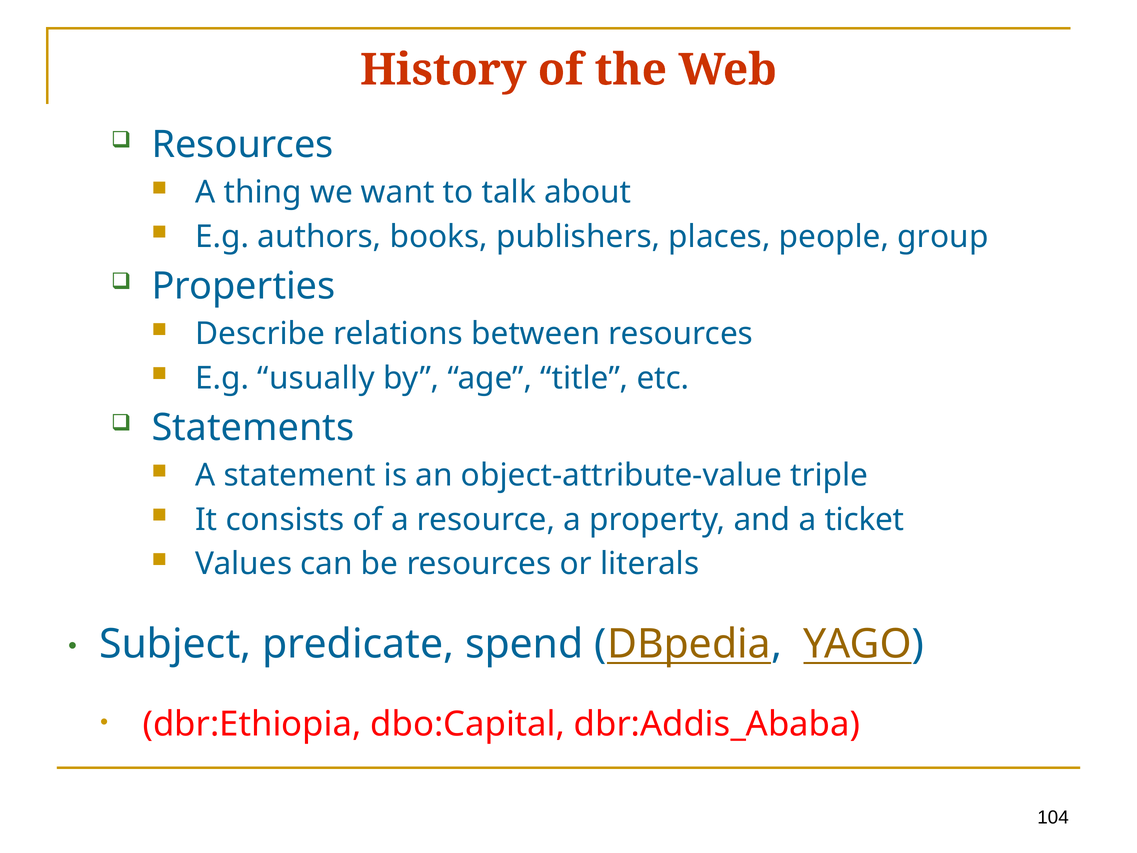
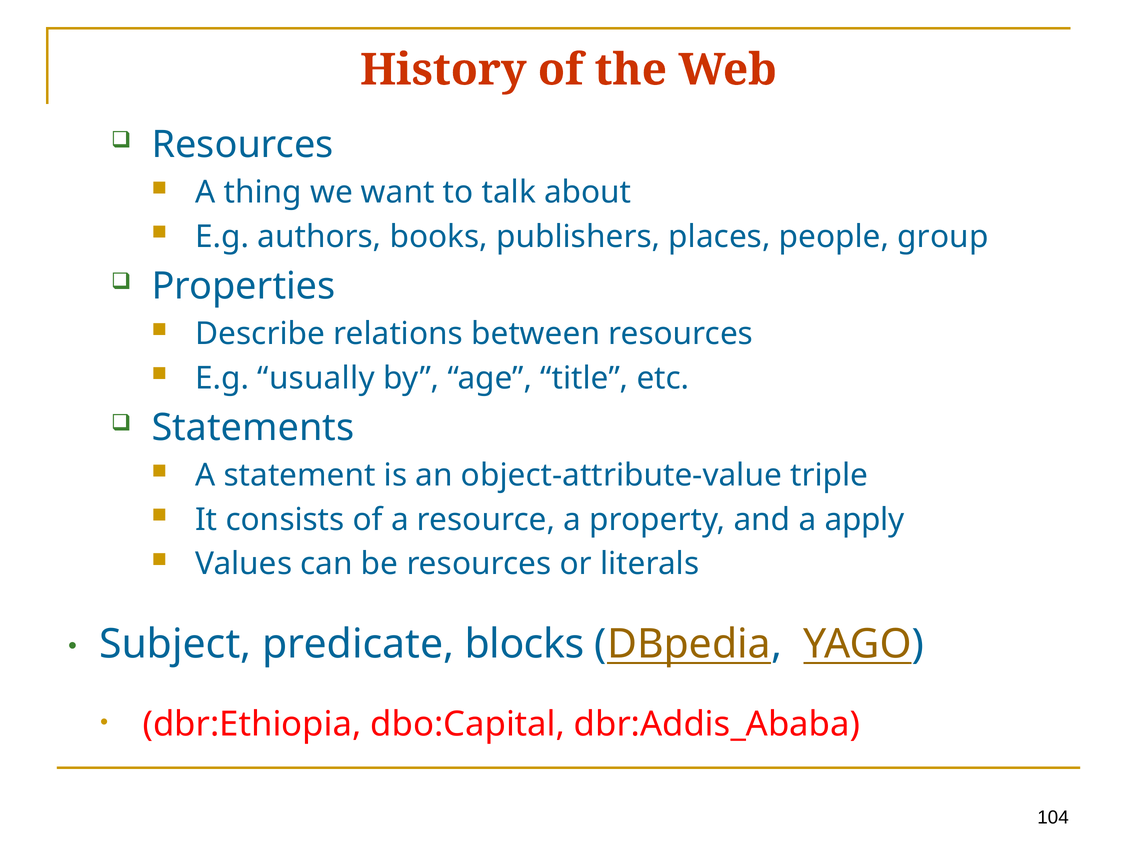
ticket: ticket -> apply (864, 520)
spend: spend -> blocks (524, 644)
